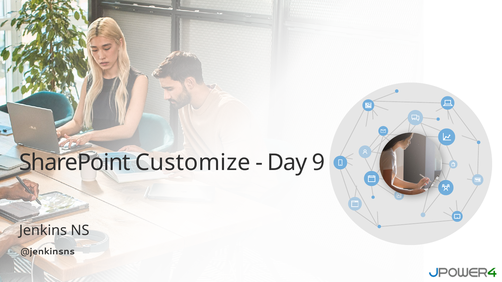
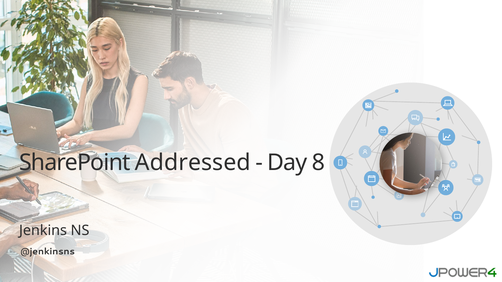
Customize: Customize -> Addressed (193, 163)
9: 9 -> 8 (318, 163)
